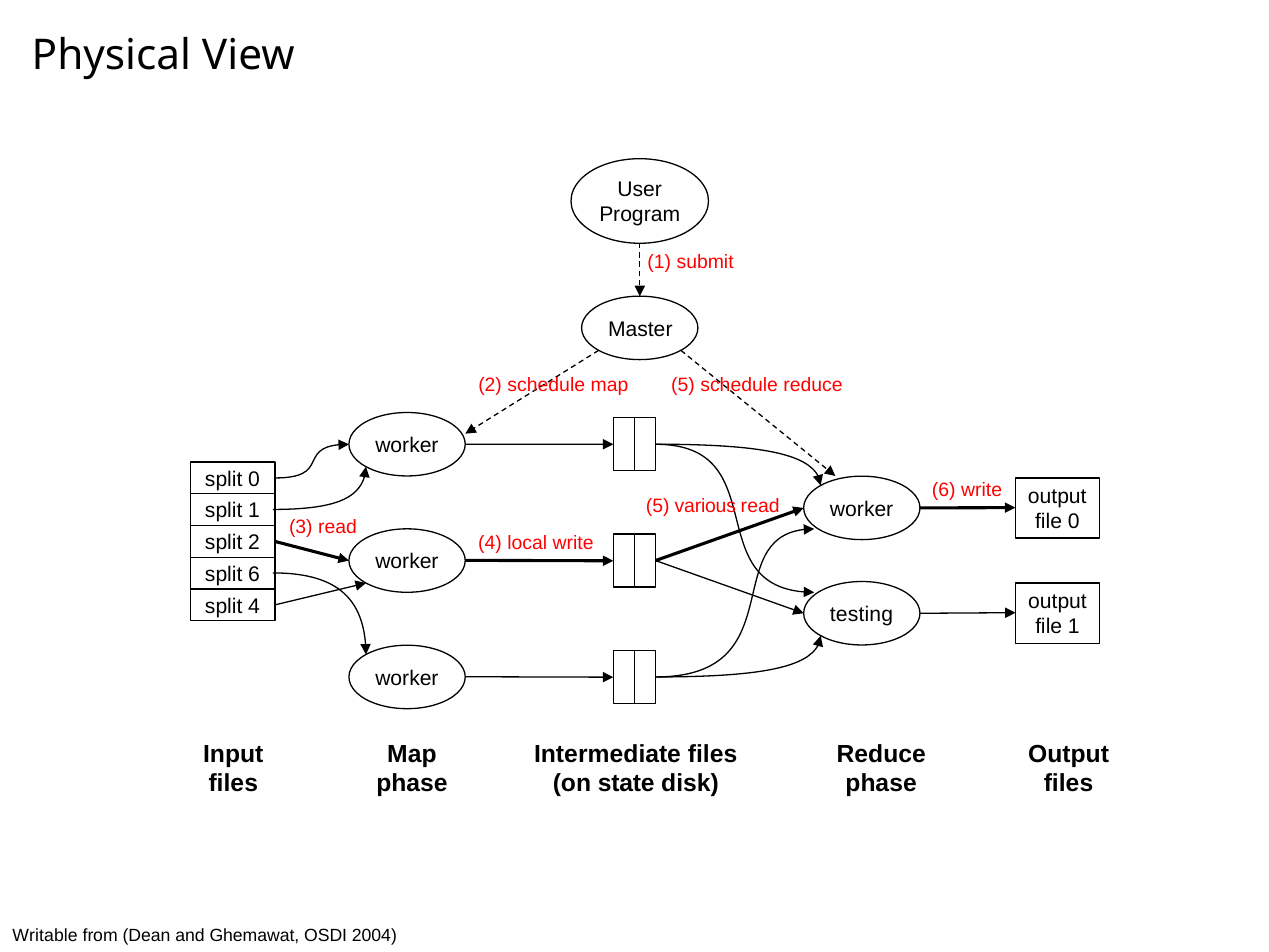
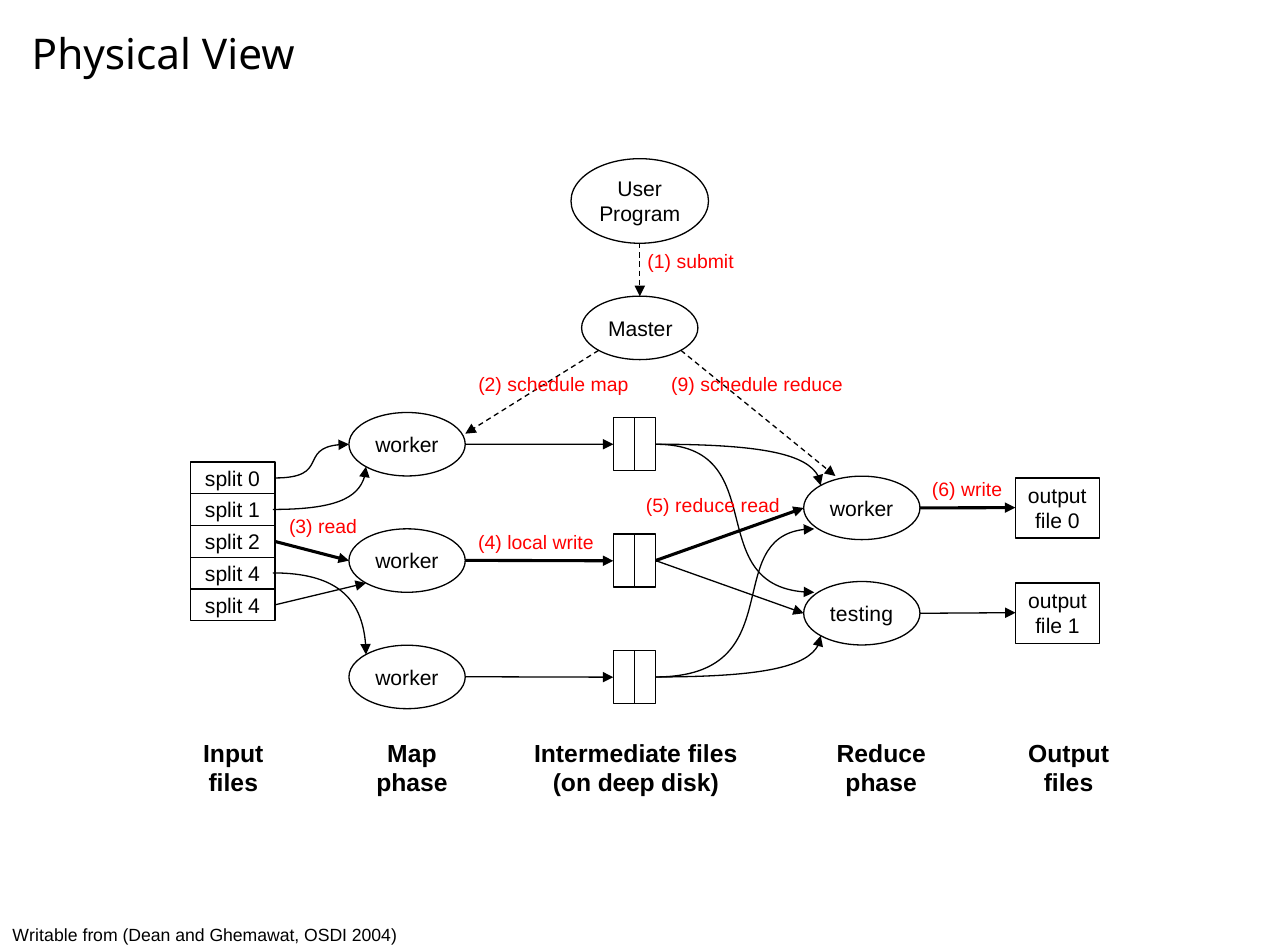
map 5: 5 -> 9 (683, 385)
5 various: various -> reduce (705, 506)
6: 6 -> 4 (254, 574)
state: state -> deep (626, 783)
